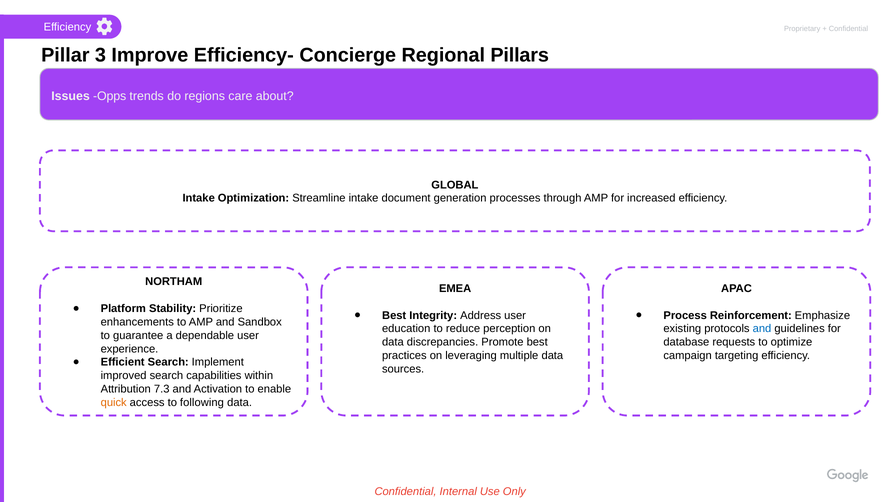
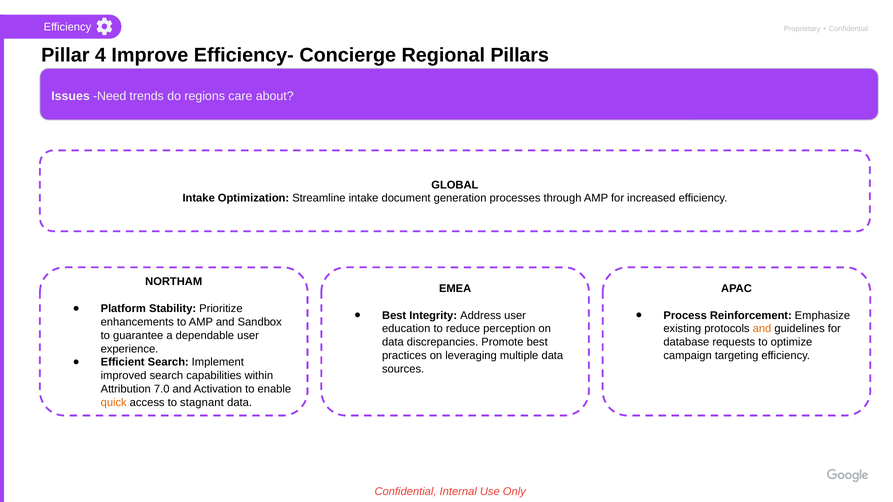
3: 3 -> 4 (101, 55)
Opps: Opps -> Need (110, 96)
and colour: blue -> orange (762, 329)
7.3: 7.3 -> 7.0 (162, 389)
following: following -> stagnant (202, 403)
